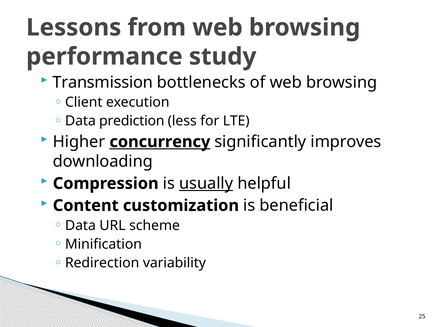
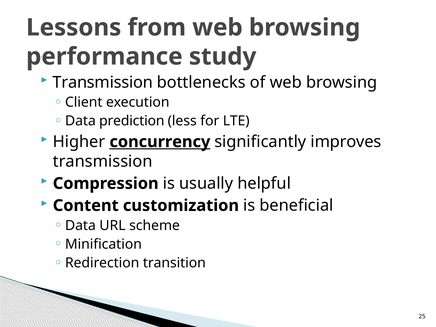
downloading: downloading -> transmission (103, 161)
usually underline: present -> none (206, 183)
variability: variability -> transition (174, 263)
